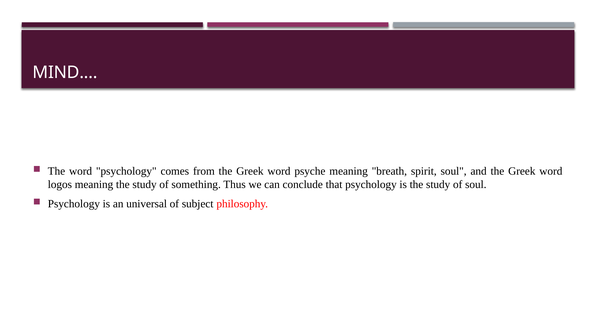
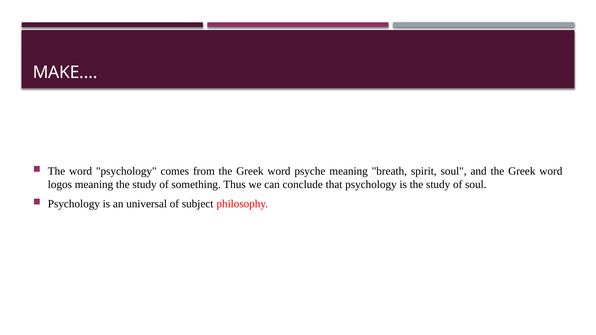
MIND.…: MIND.… -> MAKE.… (65, 72)
